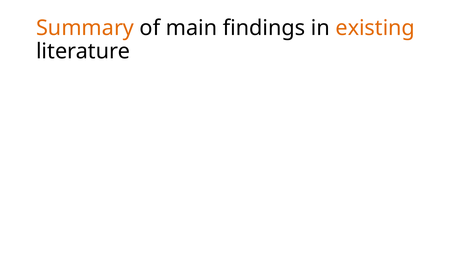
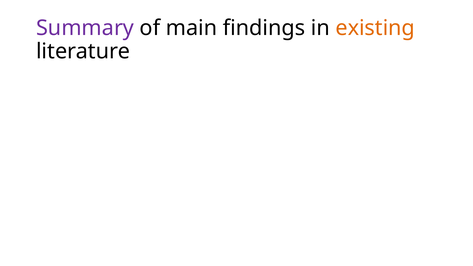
Summary colour: orange -> purple (85, 28)
